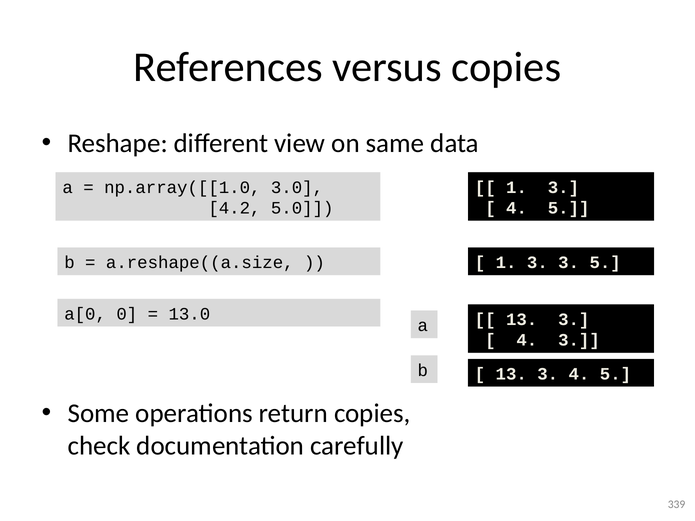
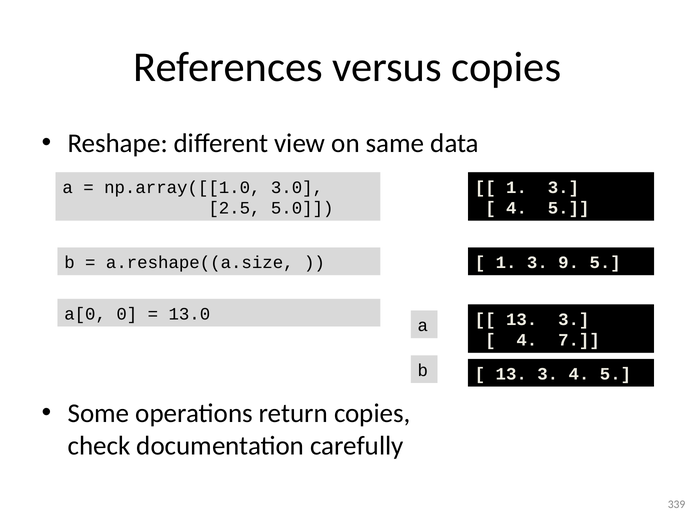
4.2: 4.2 -> 2.5 (234, 208)
3 3: 3 -> 9 (569, 263)
4 3: 3 -> 7 (579, 340)
